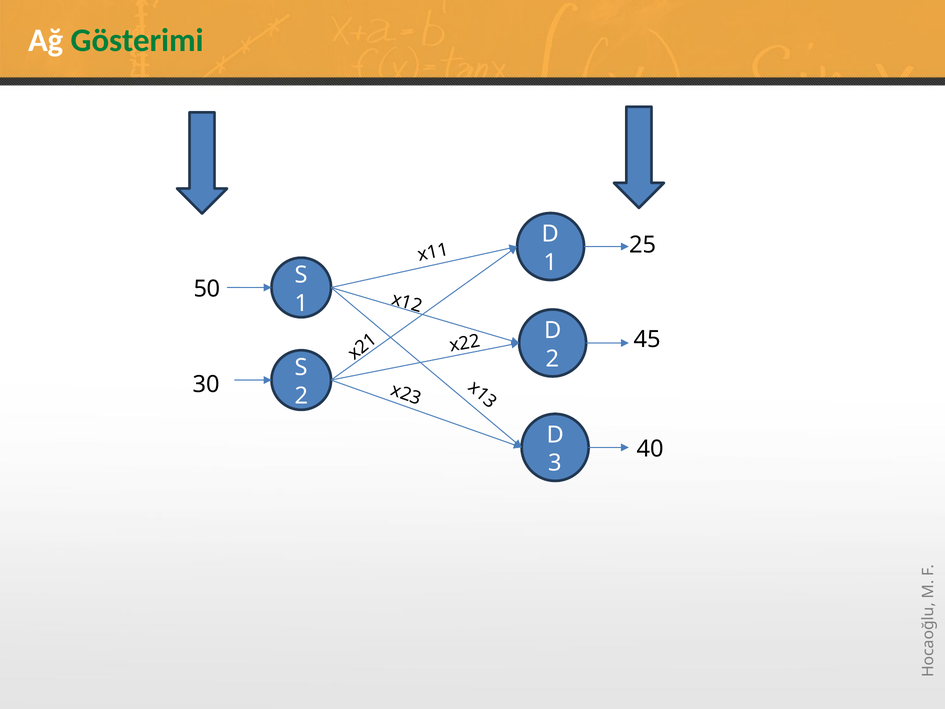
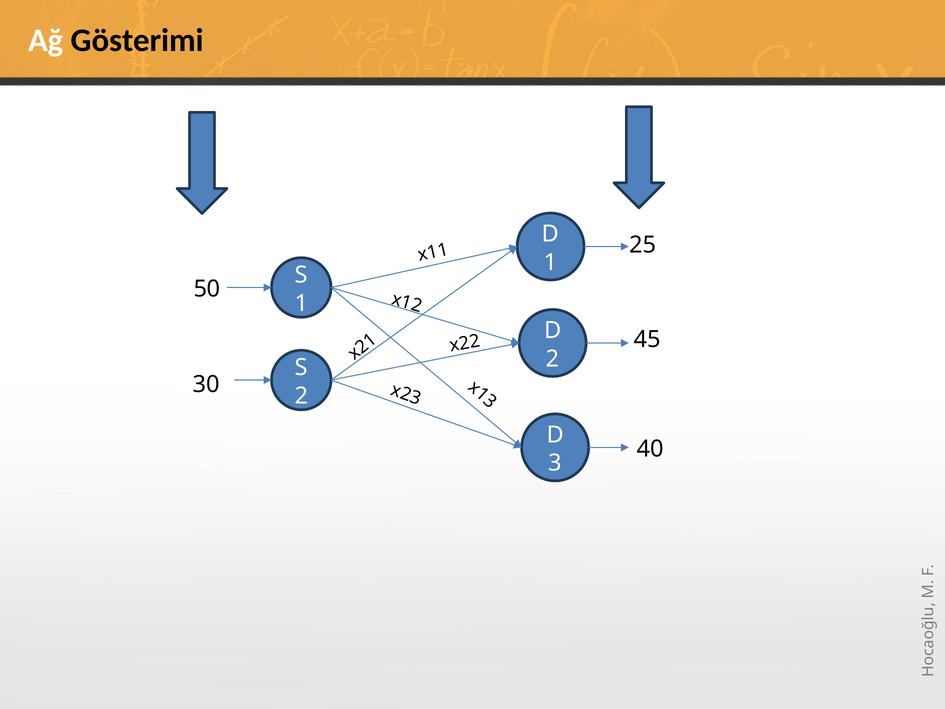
Gösterimi colour: green -> black (137, 40)
